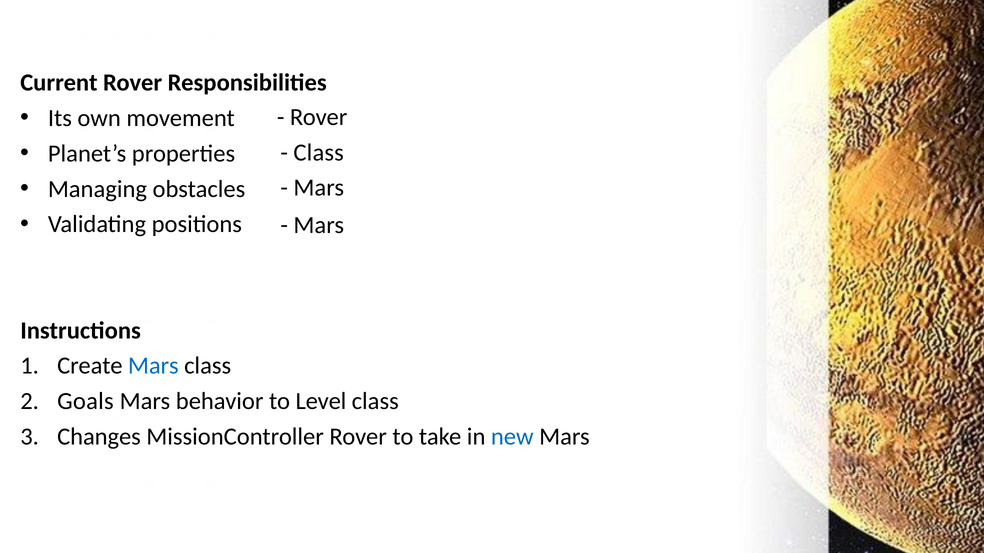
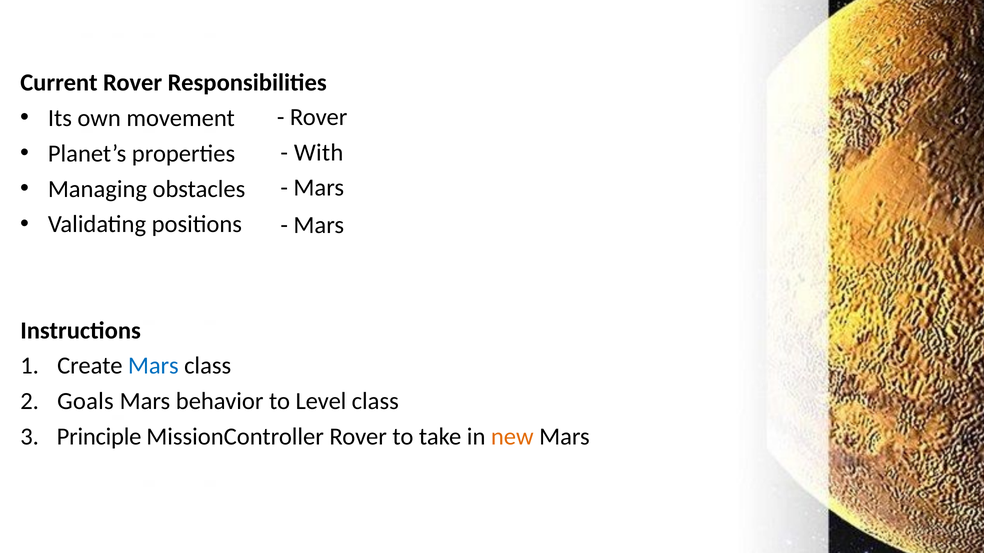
Class: Class -> With (319, 153)
Changes: Changes -> Principle (99, 437)
new colour: blue -> orange (512, 437)
